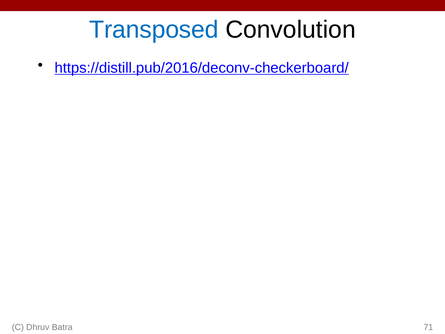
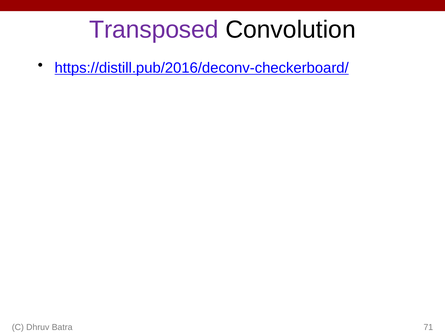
Transposed colour: blue -> purple (154, 30)
